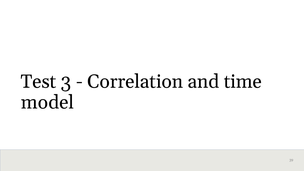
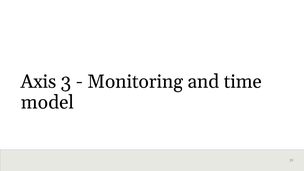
Test: Test -> Axis (39, 82)
Correlation: Correlation -> Monitoring (135, 82)
